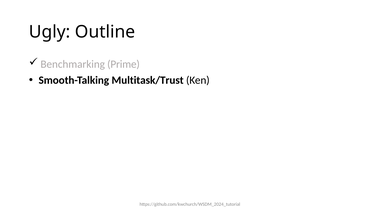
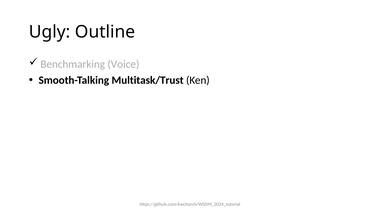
Prime: Prime -> Voice (123, 64)
